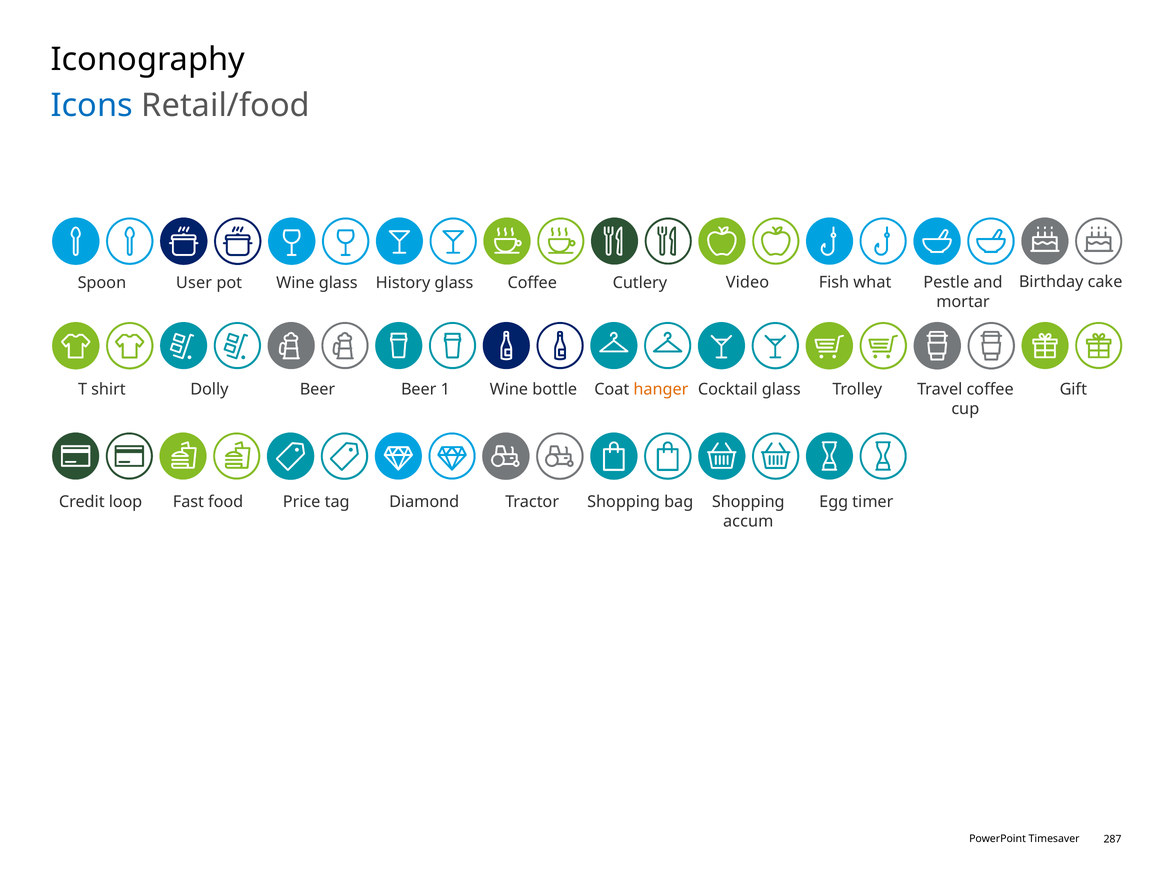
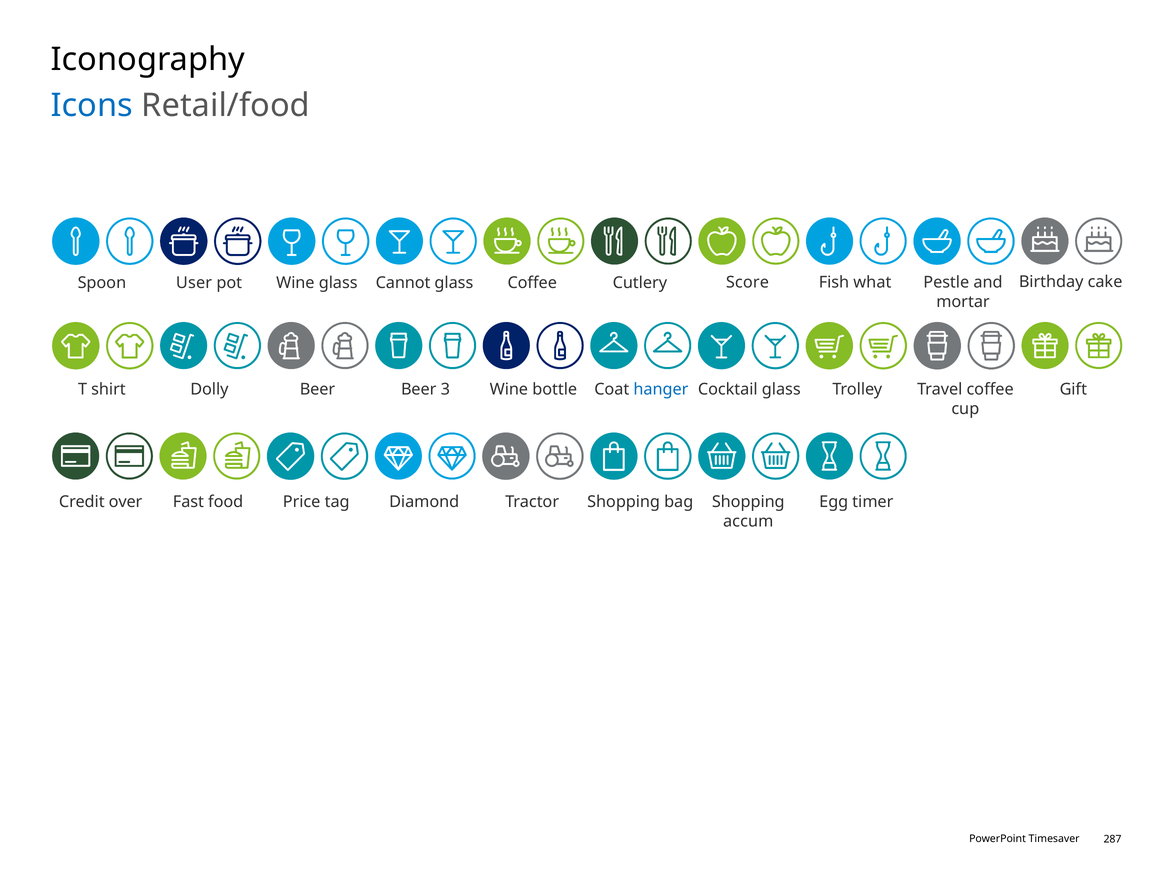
History: History -> Cannot (403, 283)
Video: Video -> Score (747, 282)
1: 1 -> 3 (445, 390)
hanger colour: orange -> blue (661, 390)
loop: loop -> over (126, 502)
